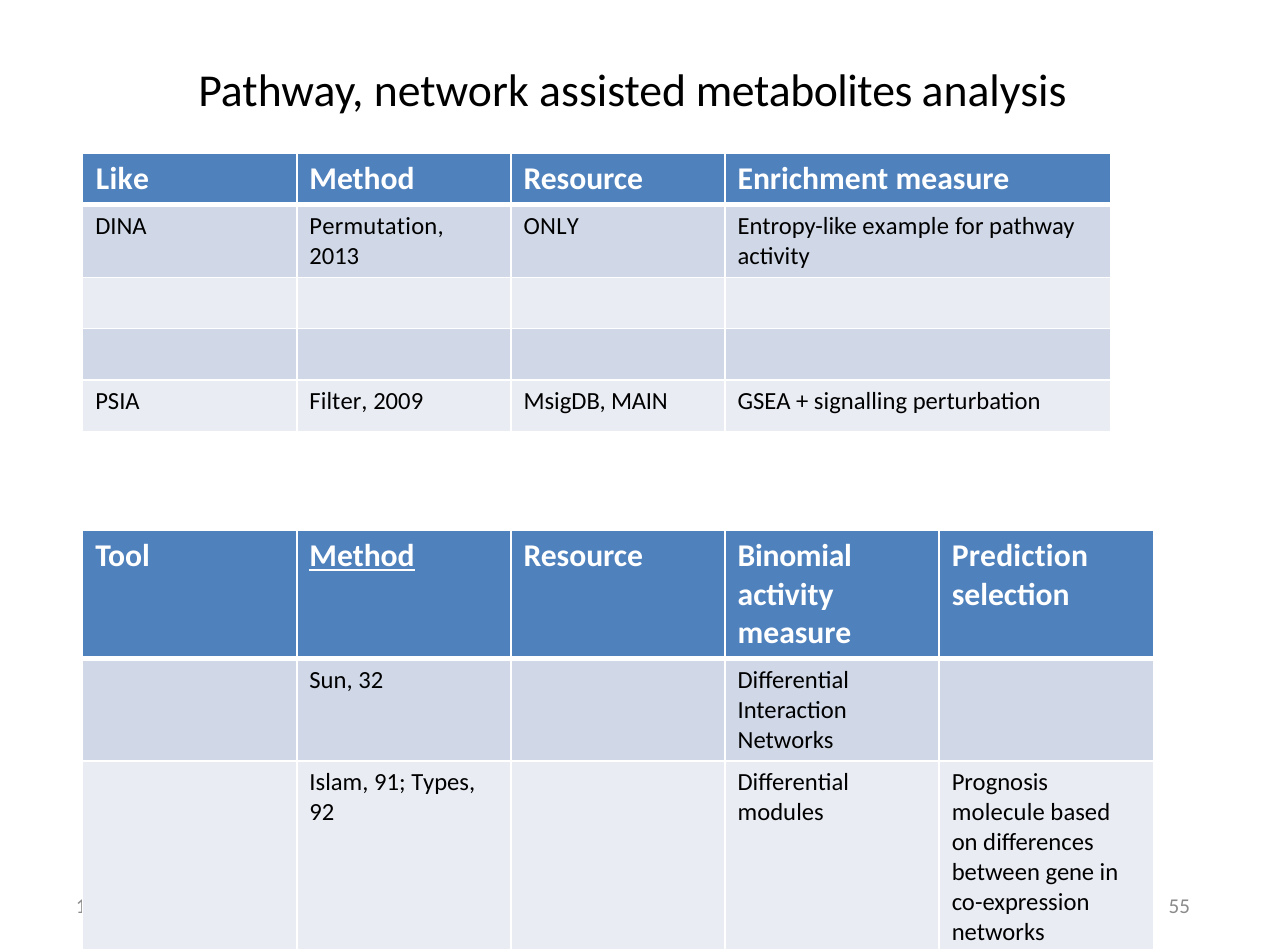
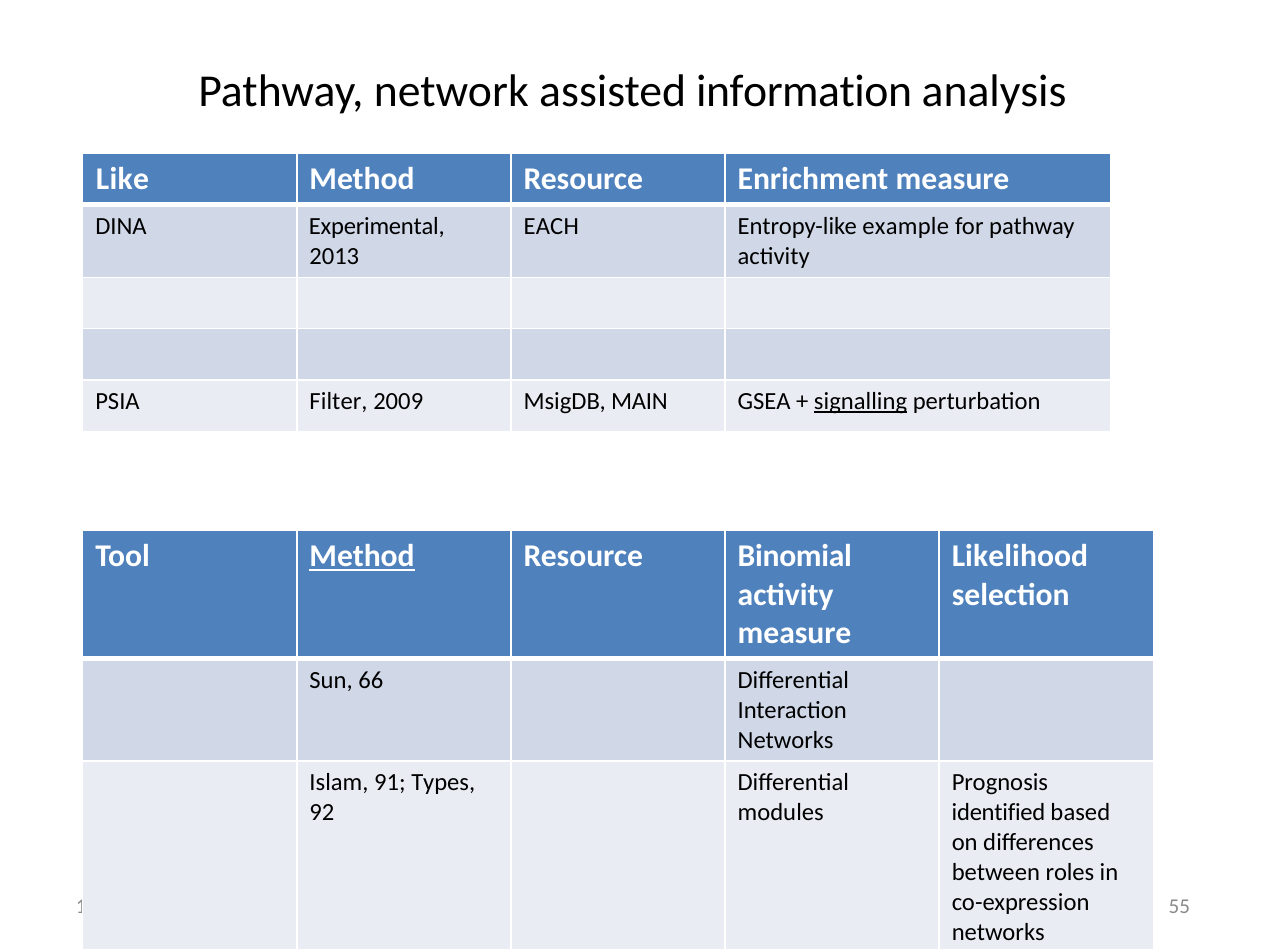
metabolites: metabolites -> information (804, 92)
Permutation: Permutation -> Experimental (377, 226)
ONLY: ONLY -> EACH (551, 226)
signalling underline: none -> present (861, 402)
Prediction: Prediction -> Likelihood (1020, 557)
32: 32 -> 66 (371, 681)
molecule: molecule -> identified (999, 813)
gene: gene -> roles (1070, 873)
